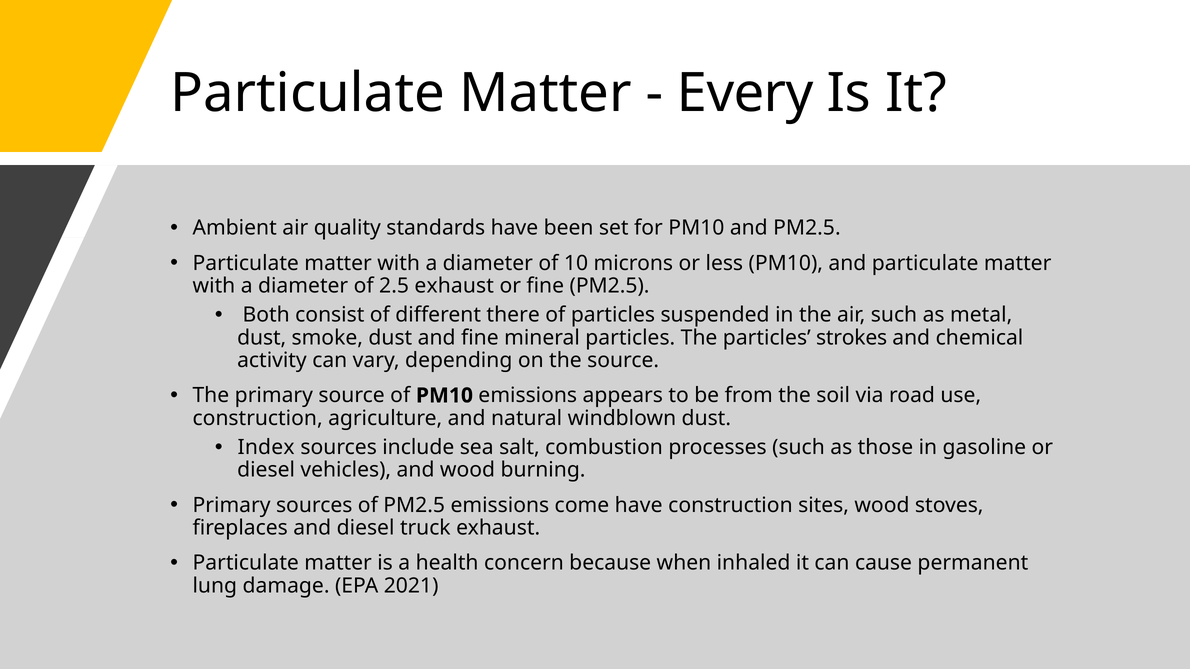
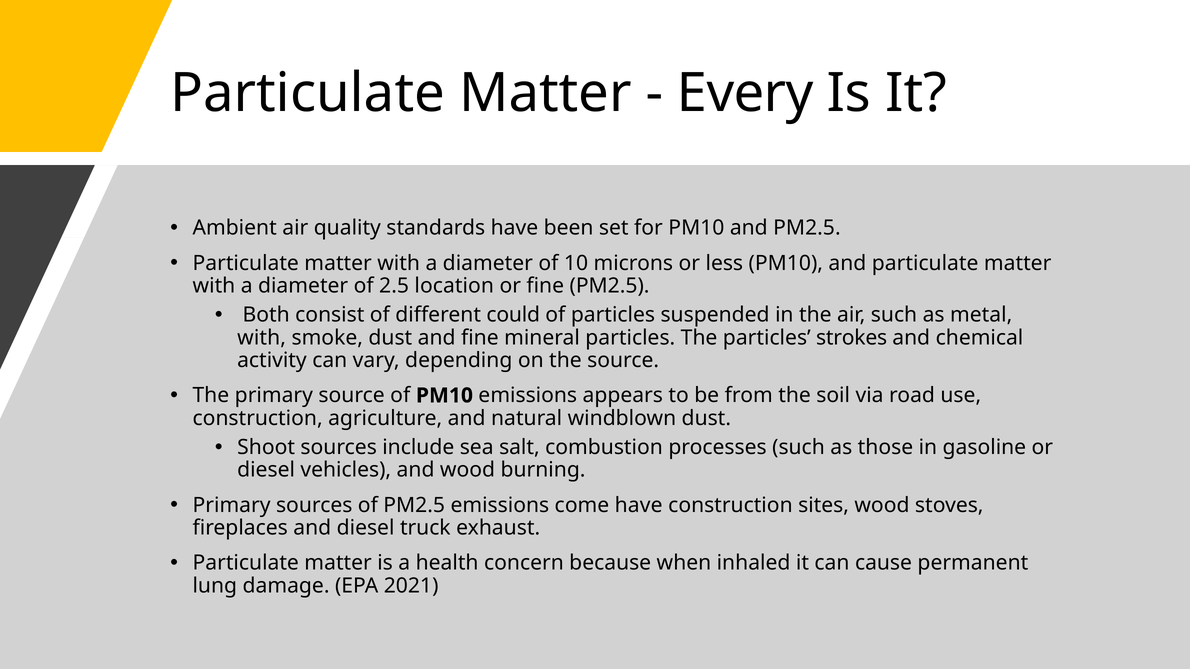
2.5 exhaust: exhaust -> location (454, 286)
there: there -> could (513, 315)
dust: dust -> with (262, 338)
Index: Index -> Shoot (266, 447)
